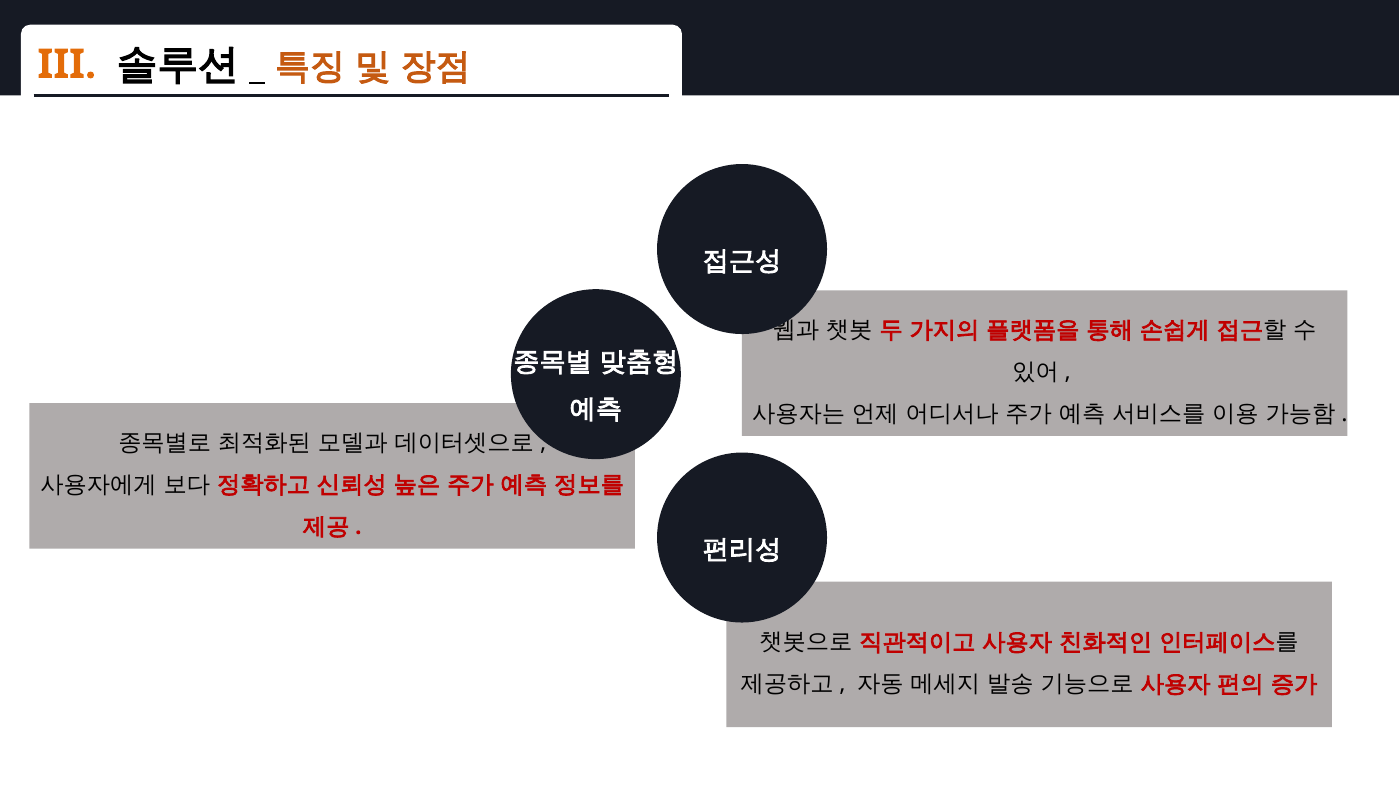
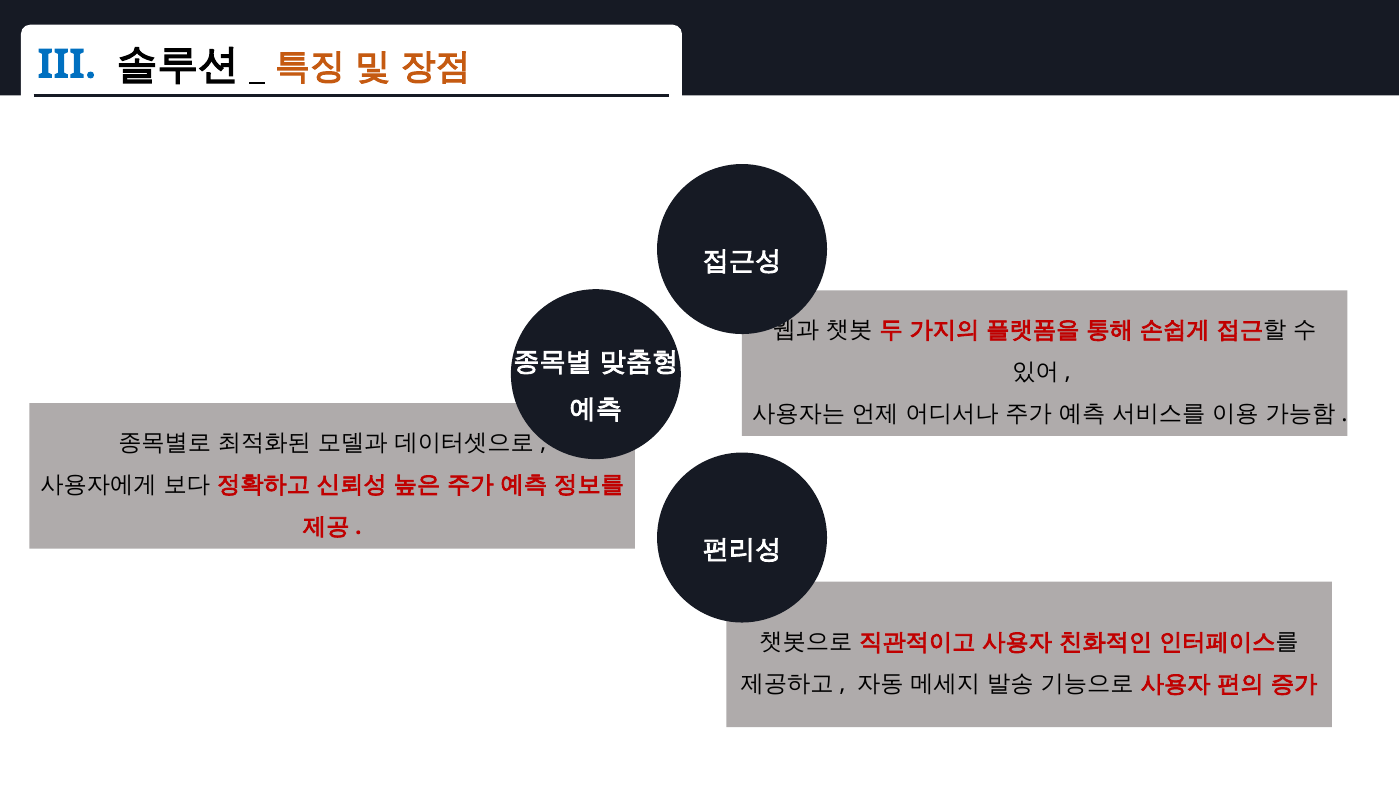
III colour: orange -> blue (67, 64)
